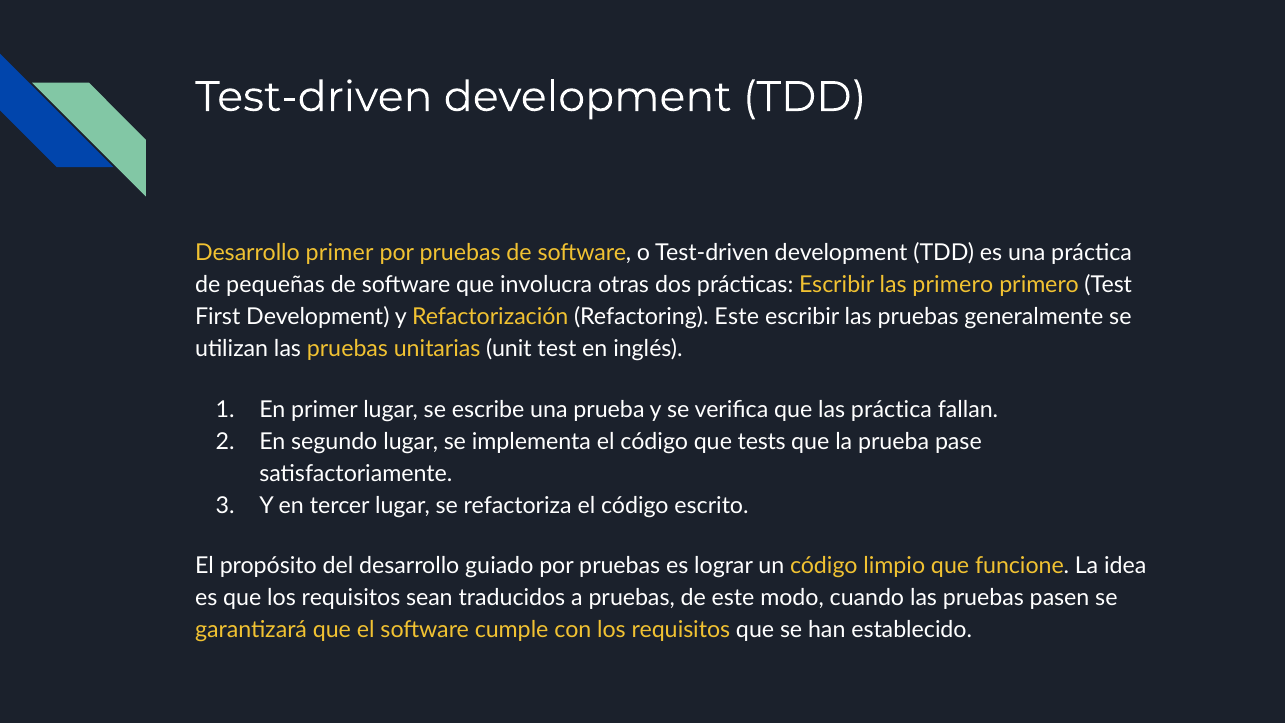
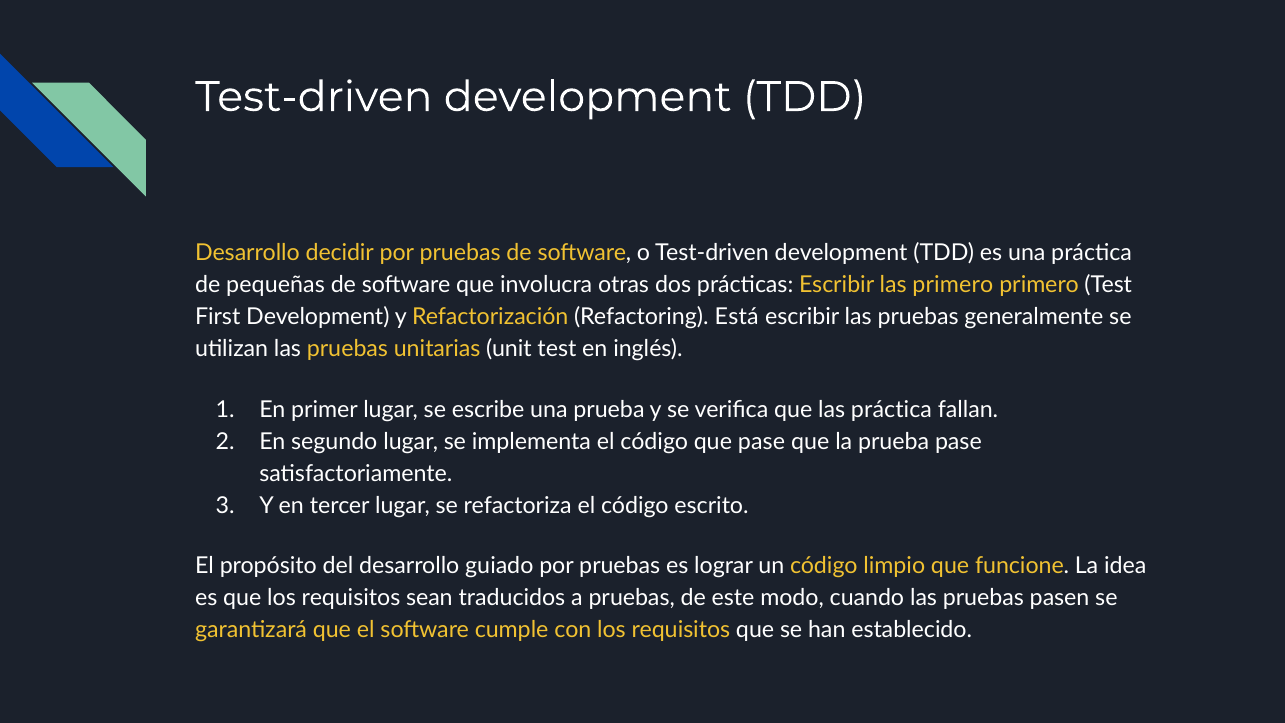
Desarrollo primer: primer -> decidir (340, 253)
Refactoring Este: Este -> Está (737, 317)
que tests: tests -> pase (762, 441)
